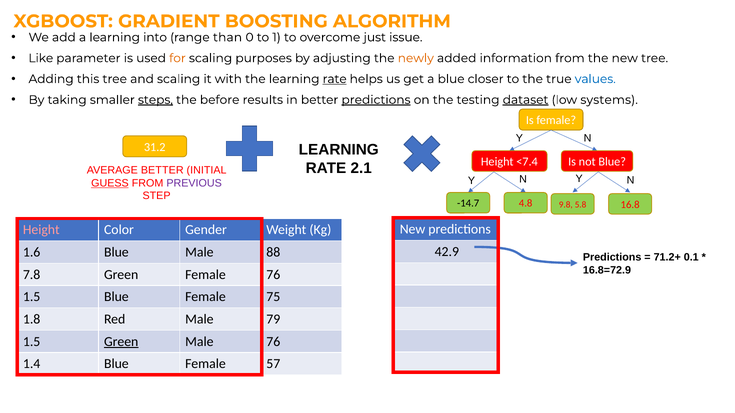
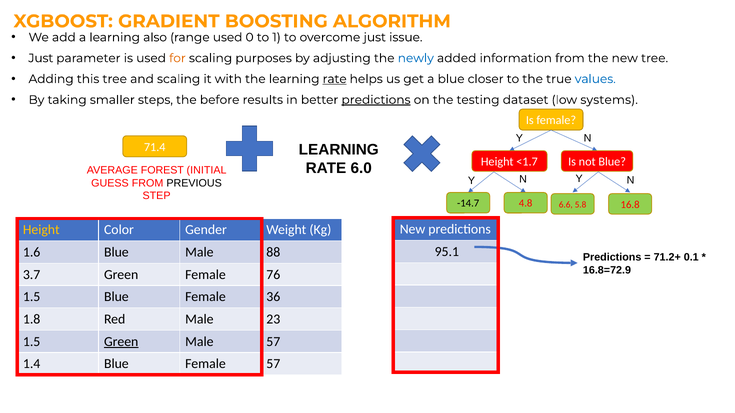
into: into -> also (155, 37)
range than: than -> used (228, 37)
Like: Like -> Just (41, 58)
newly colour: orange -> blue (416, 58)
steps underline: present -> none (155, 100)
dataset underline: present -> none (526, 100)
31.2: 31.2 -> 71.4 (155, 147)
<7.4: <7.4 -> <1.7 (527, 162)
2.1: 2.1 -> 6.0 (361, 168)
AVERAGE BETTER: BETTER -> FOREST (162, 170)
GUESS underline: present -> none (110, 183)
PREVIOUS colour: purple -> black (194, 183)
9.8: 9.8 -> 6.6 (566, 205)
Height colour: pink -> yellow (41, 230)
42.9: 42.9 -> 95.1 (447, 252)
7.8: 7.8 -> 3.7 (32, 275)
75: 75 -> 36 (273, 297)
79: 79 -> 23 (273, 319)
Male 76: 76 -> 57 (273, 342)
